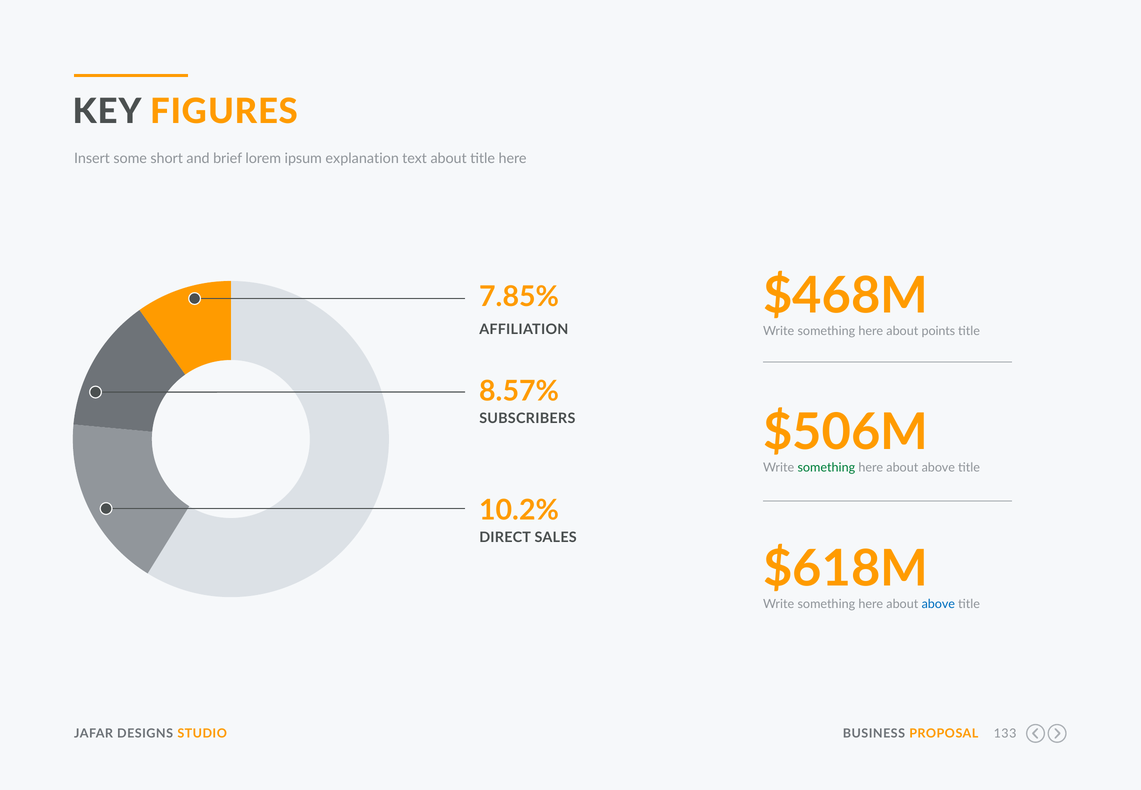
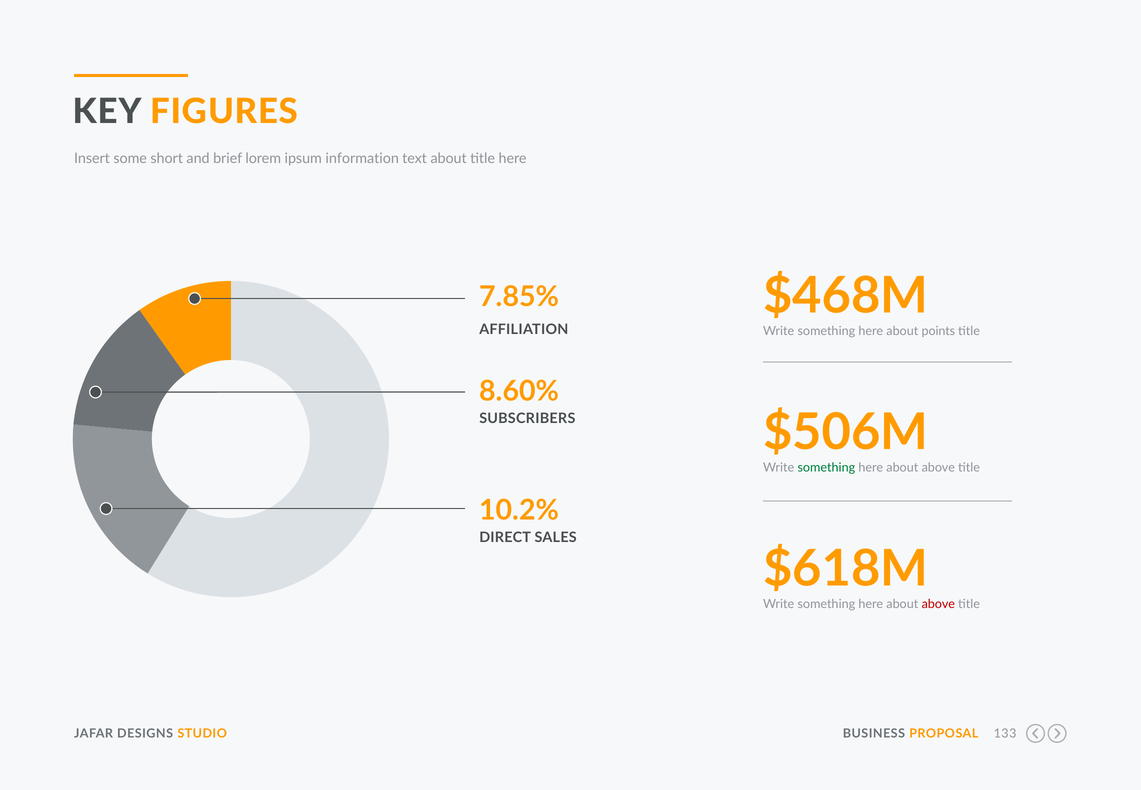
explanation: explanation -> information (362, 159)
8.57%: 8.57% -> 8.60% (519, 391)
above colour: blue -> red (938, 604)
